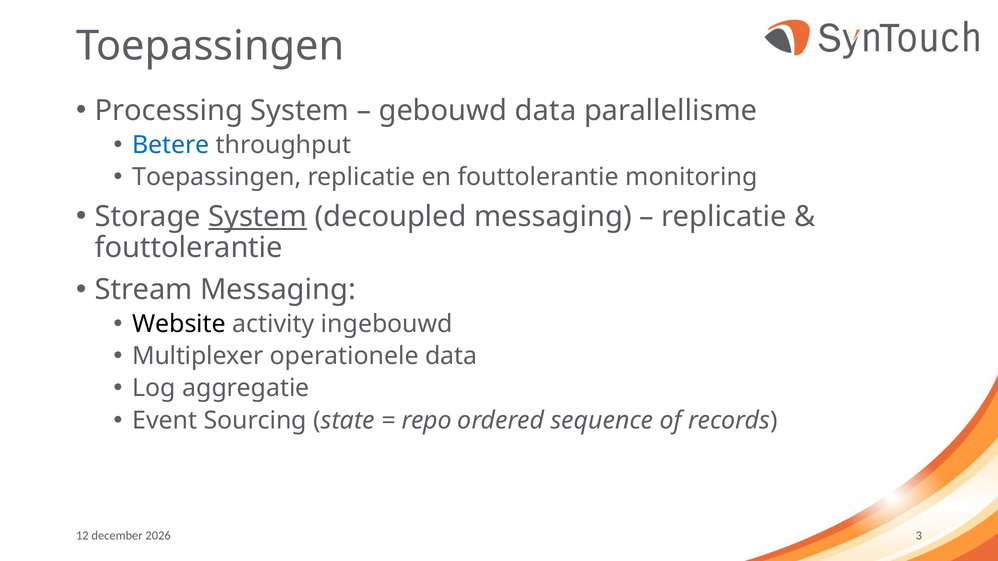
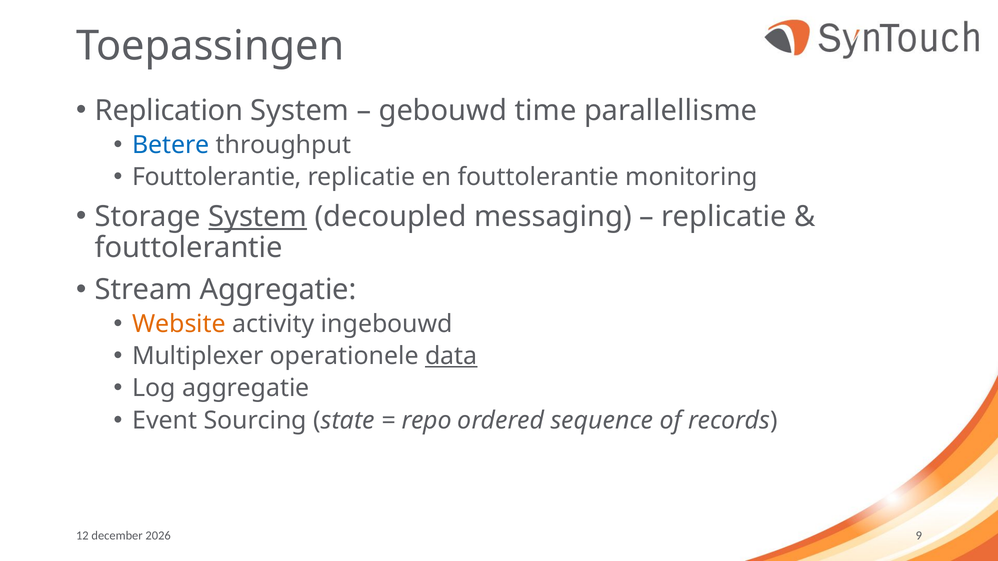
Processing: Processing -> Replication (169, 111)
gebouwd data: data -> time (546, 111)
Toepassingen: Toepassingen -> Fouttolerantie (217, 177)
Stream Messaging: Messaging -> Aggregatie (278, 290)
Website colour: black -> orange (179, 324)
data underline: none -> present (451, 356)
3: 3 -> 9 (919, 536)
